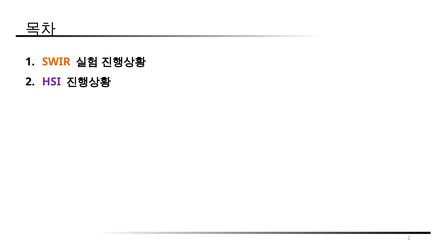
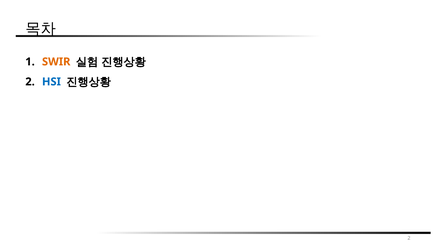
HSI colour: purple -> blue (51, 82)
